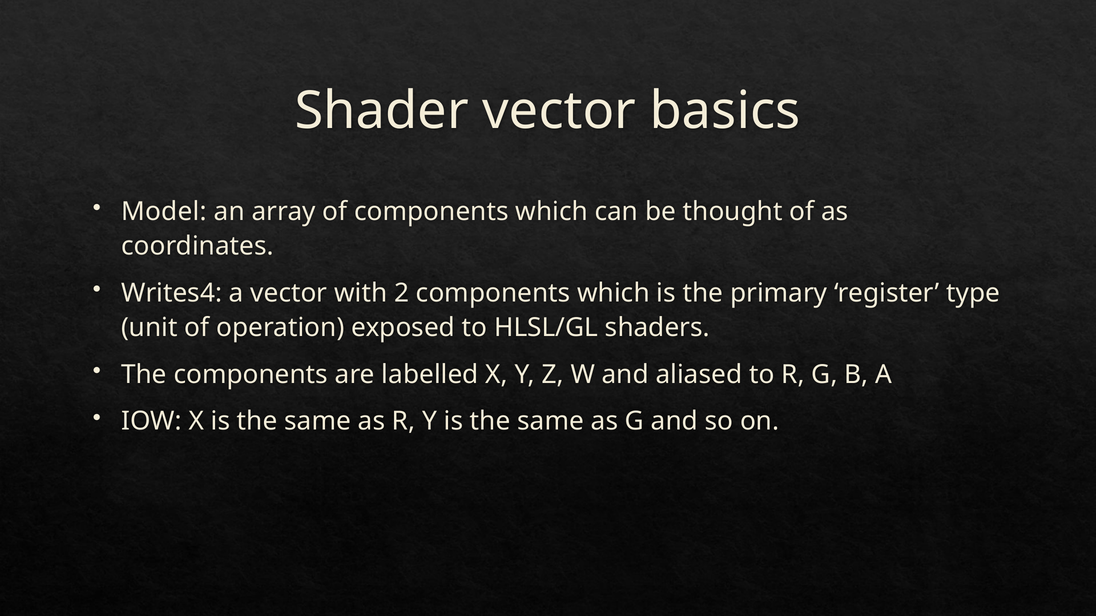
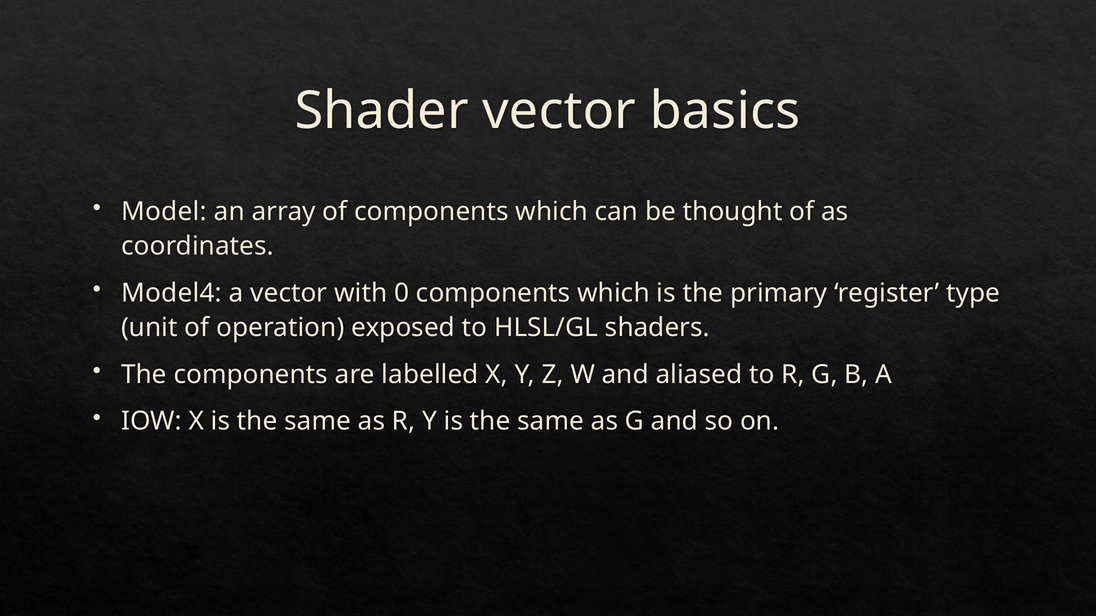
Writes4: Writes4 -> Model4 (172, 293)
2: 2 -> 0 (402, 293)
